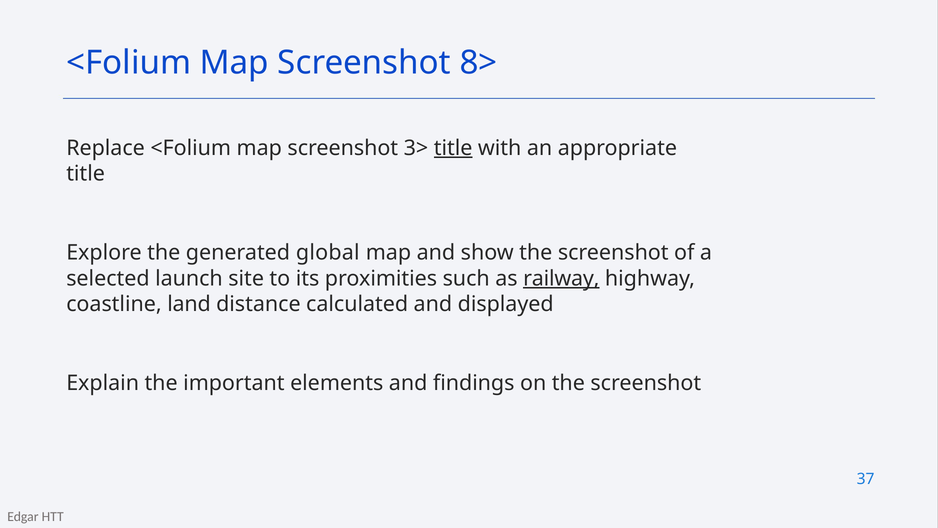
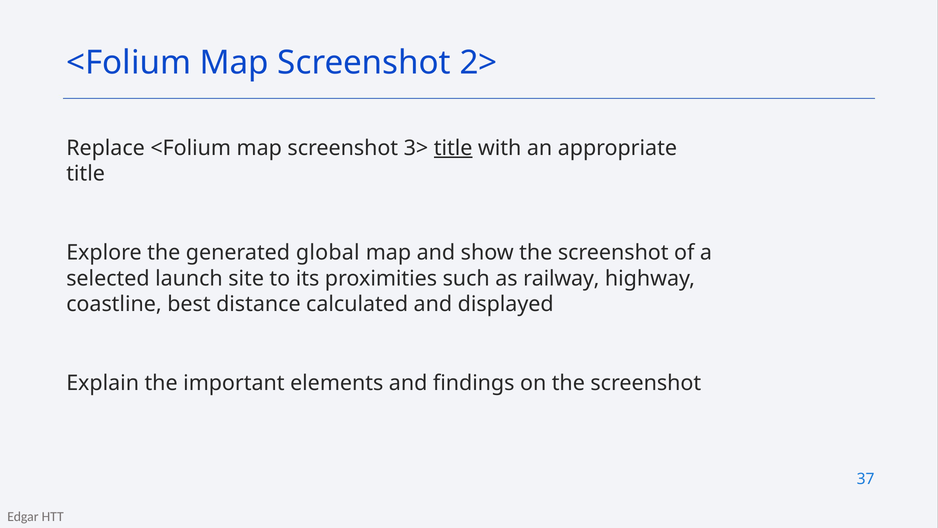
8>: 8> -> 2> (479, 63)
railway underline: present -> none (561, 278)
land: land -> best (189, 304)
